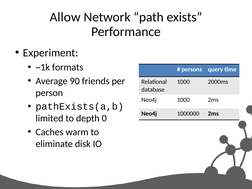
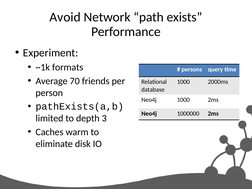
Allow: Allow -> Avoid (65, 17)
90: 90 -> 70 (75, 81)
0: 0 -> 3 (104, 118)
